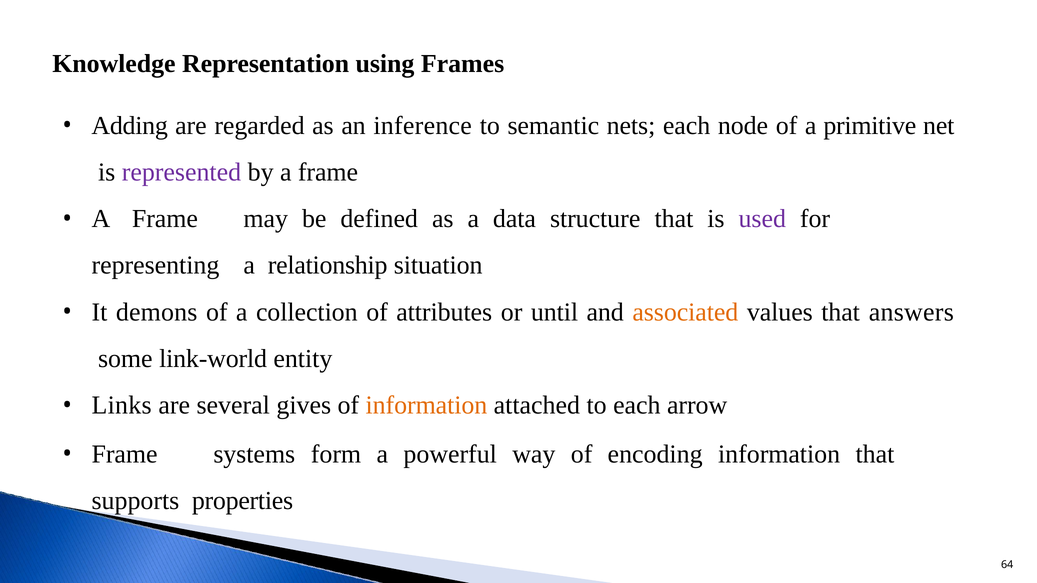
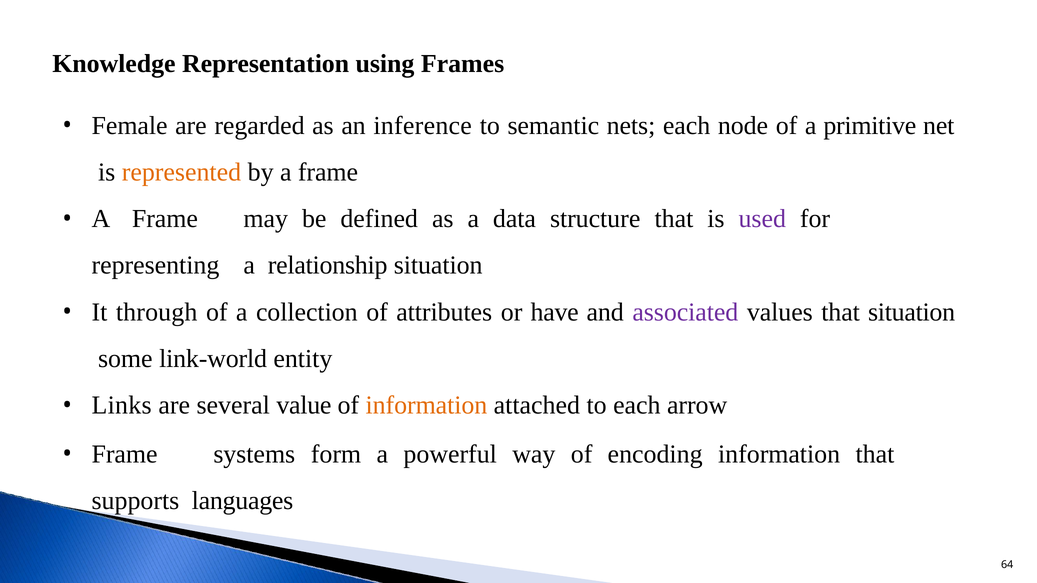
Adding: Adding -> Female (130, 126)
represented colour: purple -> orange (181, 172)
demons: demons -> through (157, 312)
until: until -> have (555, 312)
associated colour: orange -> purple (685, 312)
that answers: answers -> situation (912, 312)
gives: gives -> value (304, 406)
properties: properties -> languages (243, 501)
